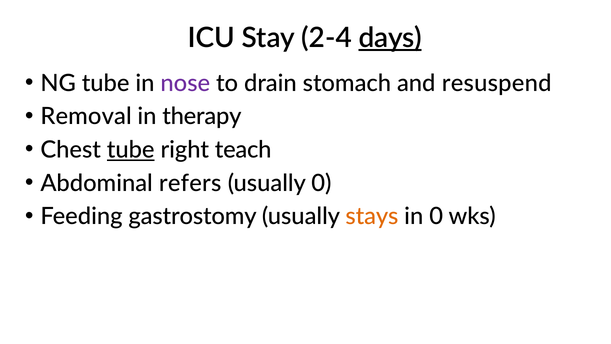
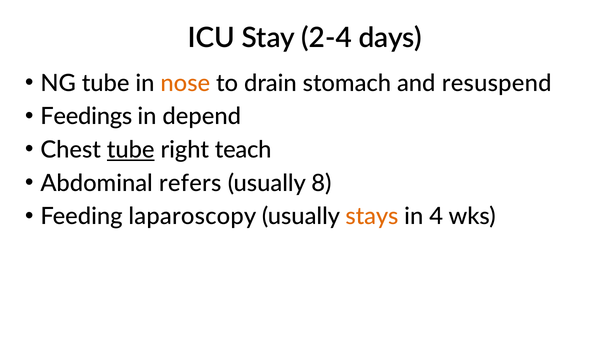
days underline: present -> none (390, 38)
nose colour: purple -> orange (185, 83)
Removal: Removal -> Feedings (86, 116)
therapy: therapy -> depend (202, 116)
usually 0: 0 -> 8 (321, 183)
gastrostomy: gastrostomy -> laparoscopy (192, 216)
in 0: 0 -> 4 (436, 216)
